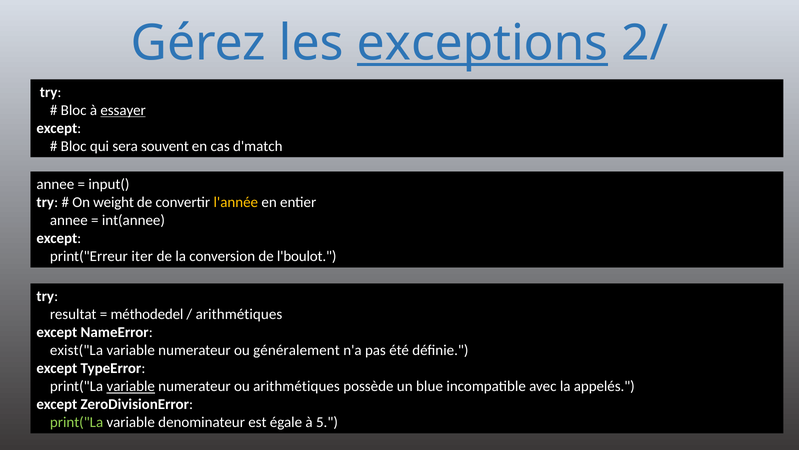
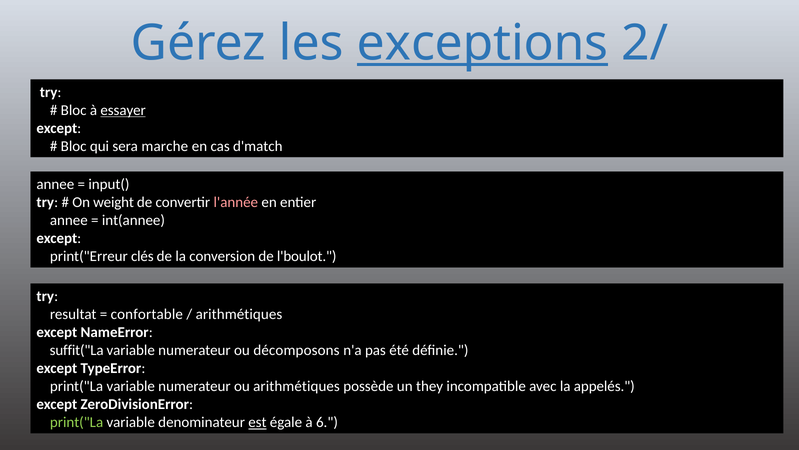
souvent: souvent -> marche (165, 146)
l'année colour: yellow -> pink (236, 202)
iter: iter -> clés (142, 256)
méthodedel: méthodedel -> confortable (147, 314)
exist("La: exist("La -> suffit("La (77, 350)
généralement: généralement -> décomposons (296, 350)
variable underline: present -> none (131, 386)
blue: blue -> they (430, 386)
est underline: none -> present (257, 422)
5: 5 -> 6 (327, 422)
